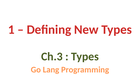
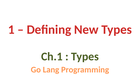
Ch.3: Ch.3 -> Ch.1 (52, 56)
